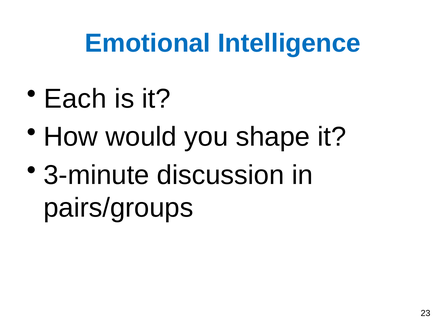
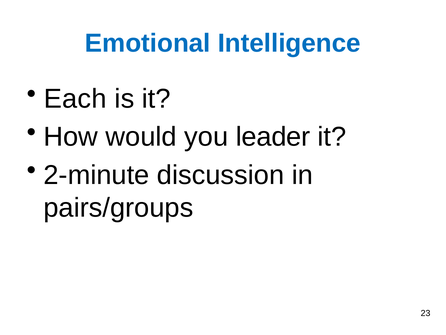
shape: shape -> leader (273, 137)
3-minute: 3-minute -> 2-minute (96, 175)
